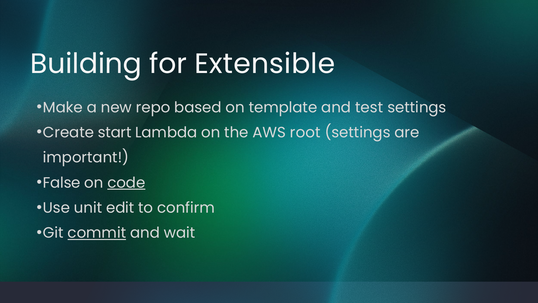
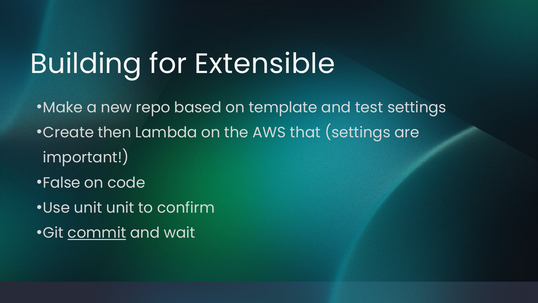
start: start -> then (115, 132)
root: root -> that (305, 132)
code underline: present -> none (126, 183)
unit edit: edit -> unit (120, 208)
